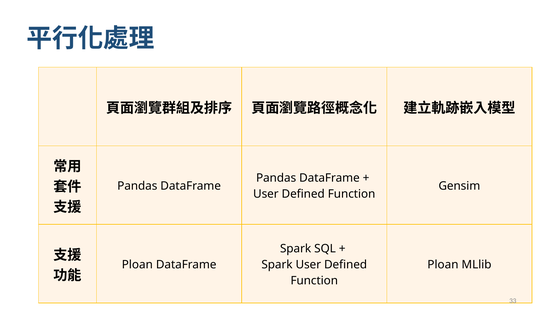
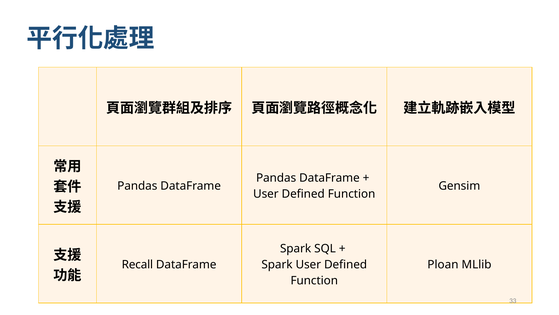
Ploan: Ploan -> Recall (137, 264)
